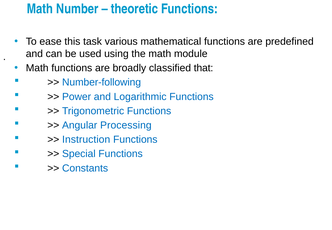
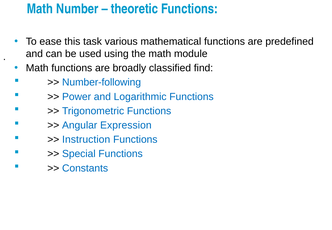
that: that -> find (203, 68)
Processing: Processing -> Expression (126, 125)
